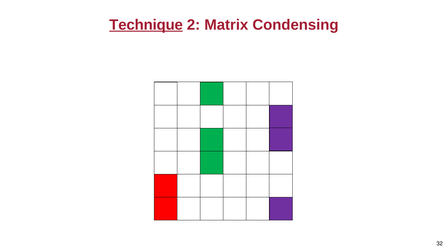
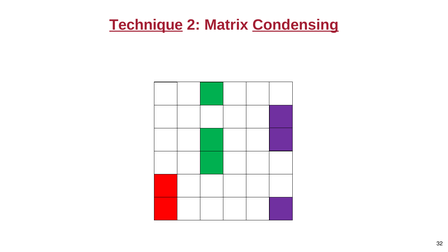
Condensing underline: none -> present (295, 25)
